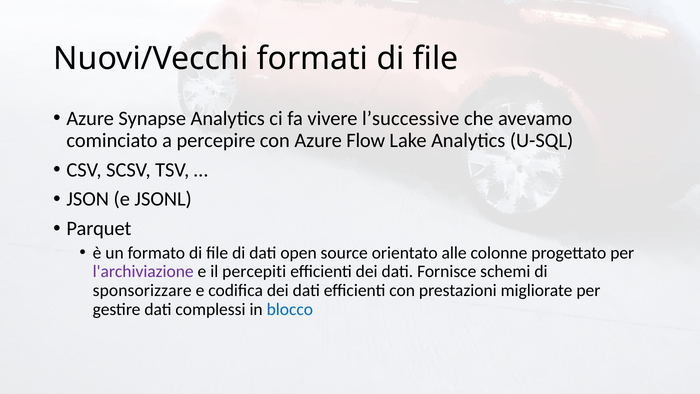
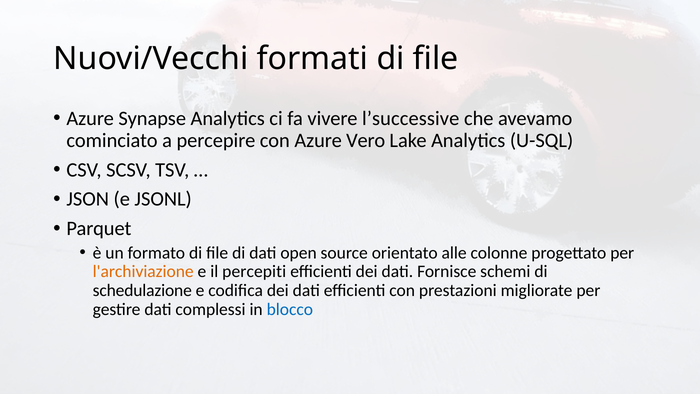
Flow: Flow -> Vero (366, 140)
l'archiviazione colour: purple -> orange (143, 271)
sponsorizzare: sponsorizzare -> schedulazione (142, 290)
